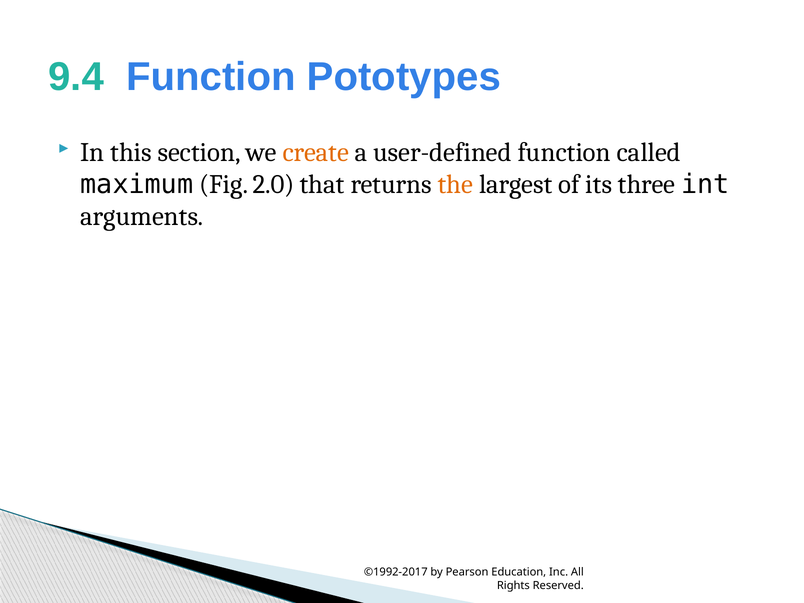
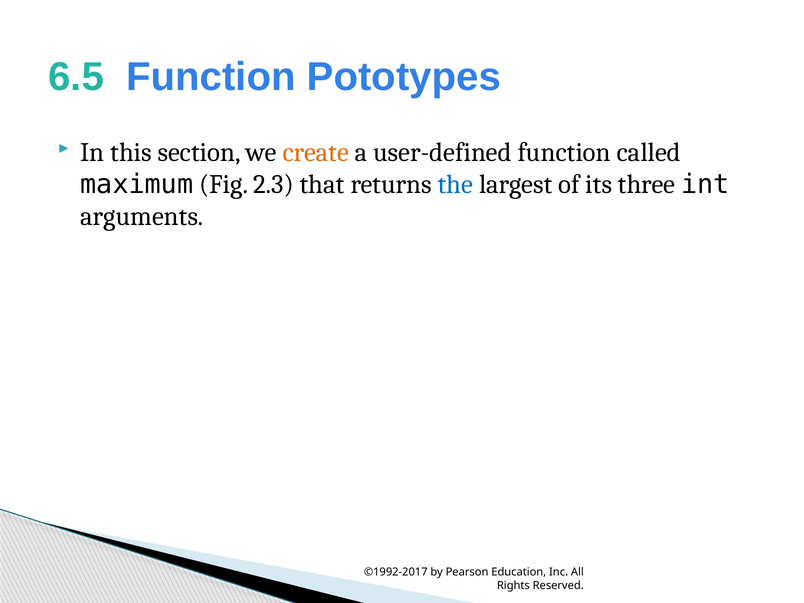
9.4: 9.4 -> 6.5 (76, 77)
2.0: 2.0 -> 2.3 (274, 184)
the colour: orange -> blue (455, 184)
